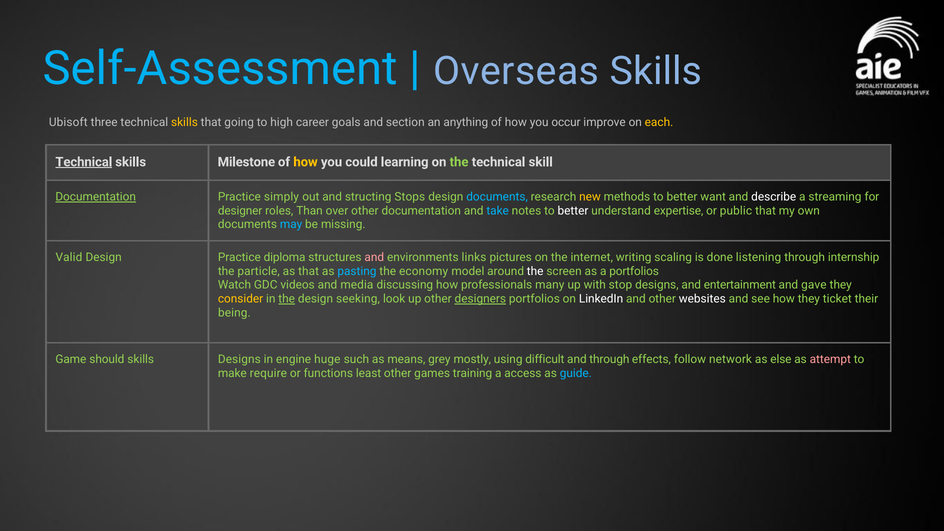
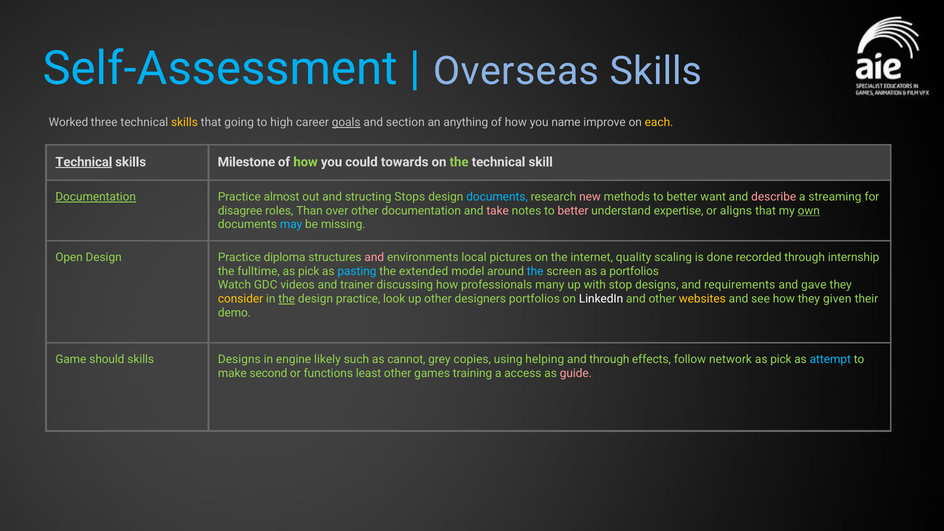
Ubisoft: Ubisoft -> Worked (68, 122)
goals underline: none -> present (346, 122)
occur: occur -> name (566, 122)
how colour: yellow -> light green (306, 162)
learning: learning -> towards (405, 162)
simply: simply -> almost (282, 197)
new colour: yellow -> pink (590, 197)
describe colour: white -> pink (774, 197)
designer: designer -> disagree (240, 211)
take colour: light blue -> pink (498, 211)
better colour: white -> pink (573, 211)
public: public -> aligns (736, 211)
own underline: none -> present (809, 211)
Valid: Valid -> Open (69, 257)
links: links -> local (474, 257)
writing: writing -> quality (634, 257)
listening: listening -> recorded (759, 257)
particle: particle -> fulltime (259, 271)
that: that -> pick (309, 271)
economy: economy -> extended (424, 271)
the colour: white -> light blue (535, 271)
media: media -> trainer (357, 285)
entertainment: entertainment -> requirements (740, 285)
seeking: seeking -> practice (358, 299)
designers underline: present -> none (480, 299)
websites colour: white -> yellow (702, 299)
ticket: ticket -> given (837, 299)
being: being -> demo (234, 313)
huge: huge -> likely (327, 359)
means: means -> cannot (406, 359)
mostly: mostly -> copies (472, 359)
difficult: difficult -> helping (545, 359)
else: else -> pick (781, 359)
attempt colour: pink -> light blue (830, 359)
require: require -> second (268, 373)
guide colour: light blue -> pink (576, 373)
